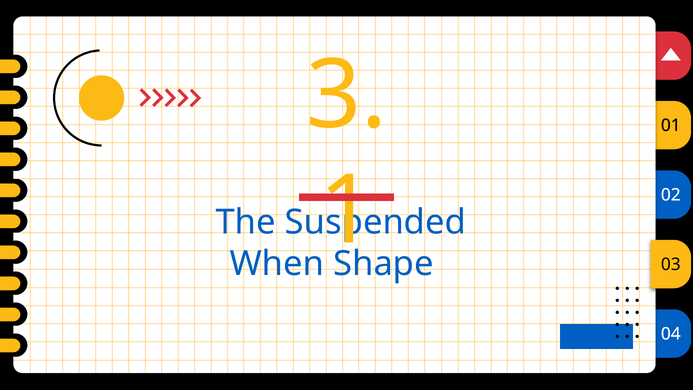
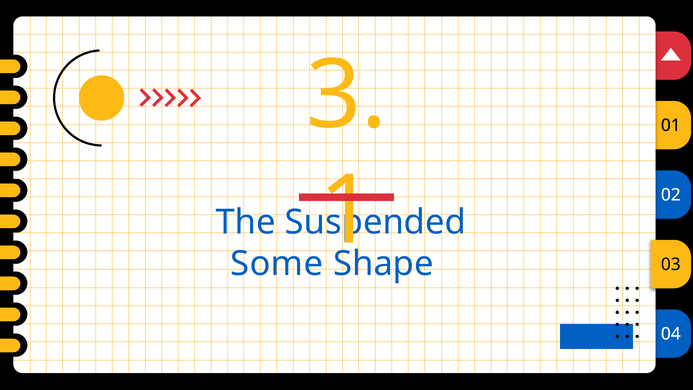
When: When -> Some (277, 264)
